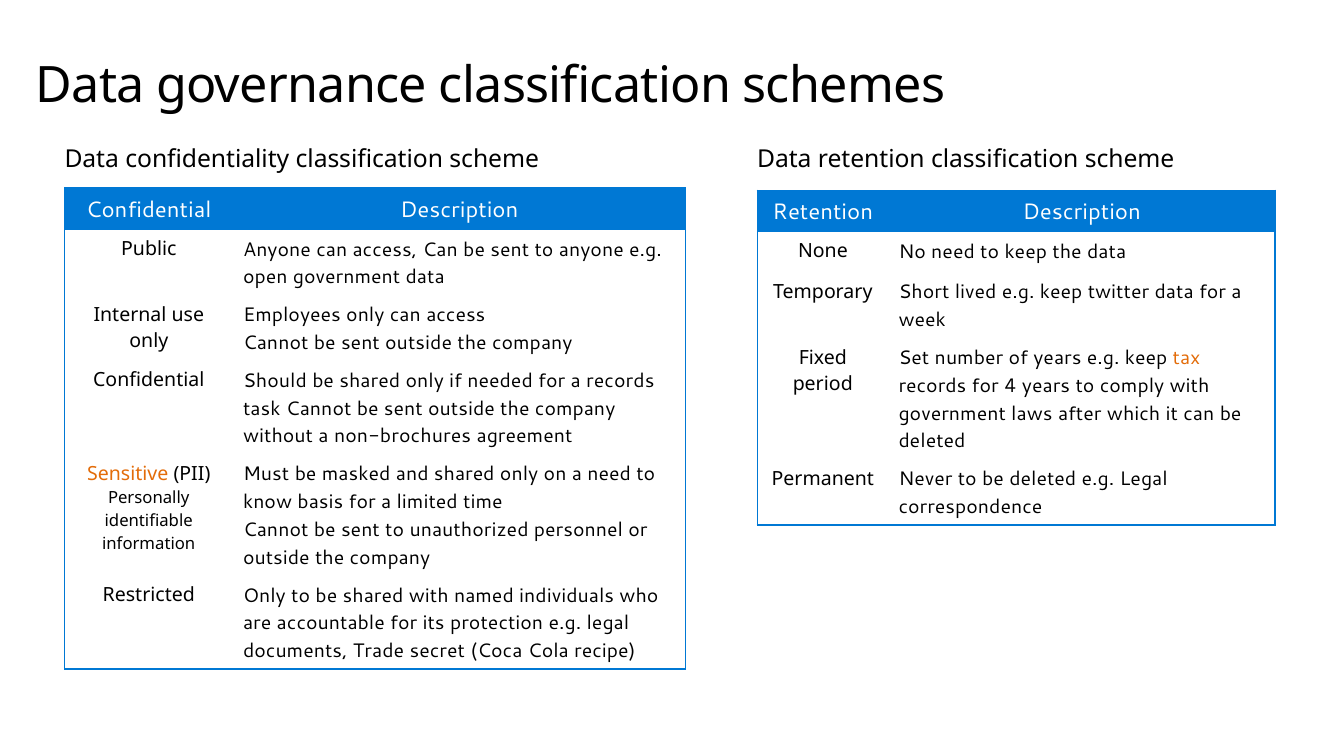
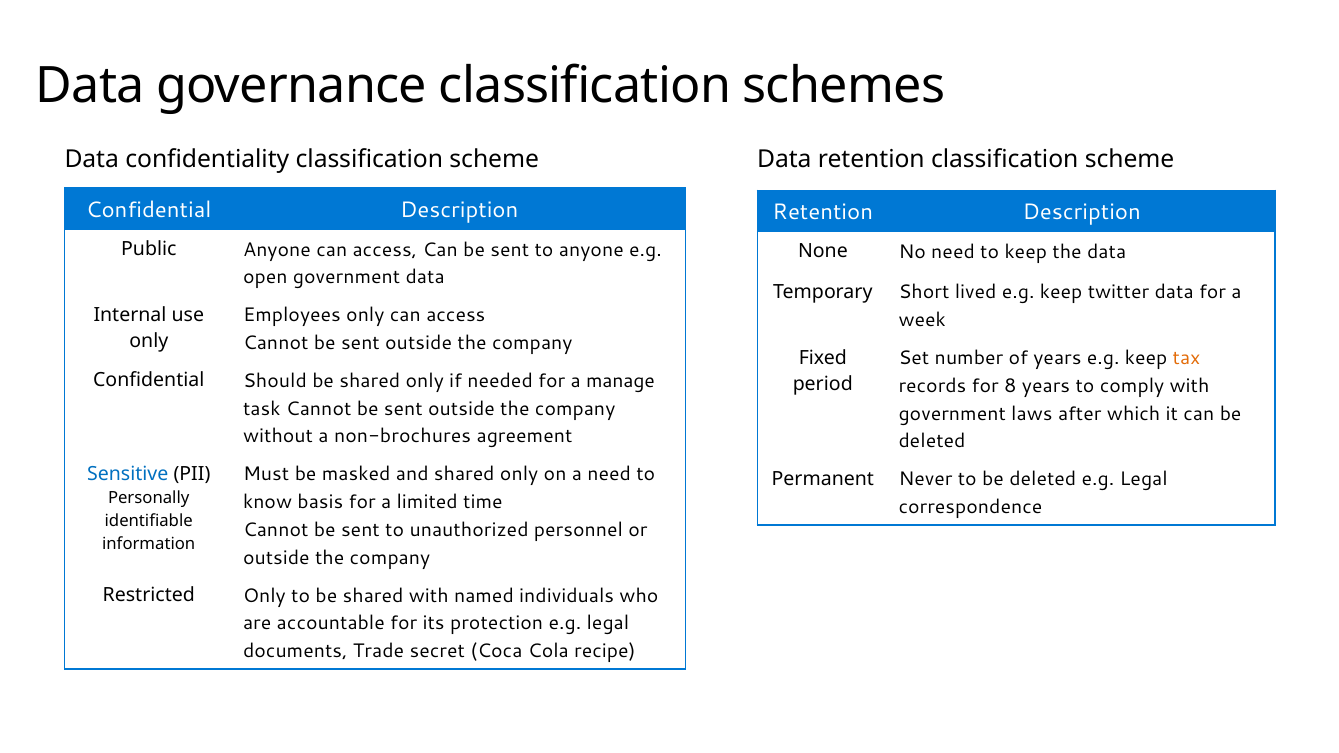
a records: records -> manage (620, 381)
4: 4 -> 8 (1010, 386)
Sensitive colour: orange -> blue (128, 474)
